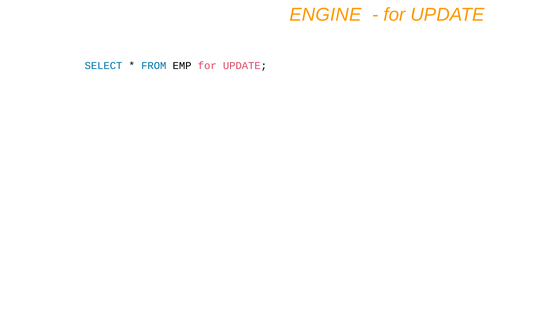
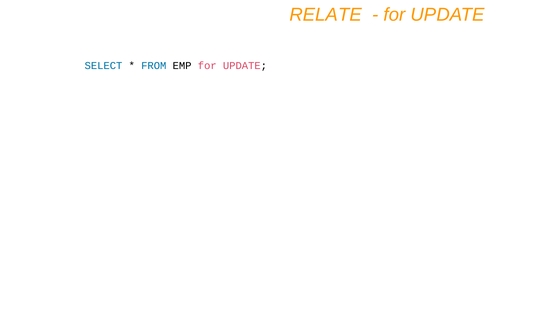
ENGINE: ENGINE -> RELATE (326, 15)
